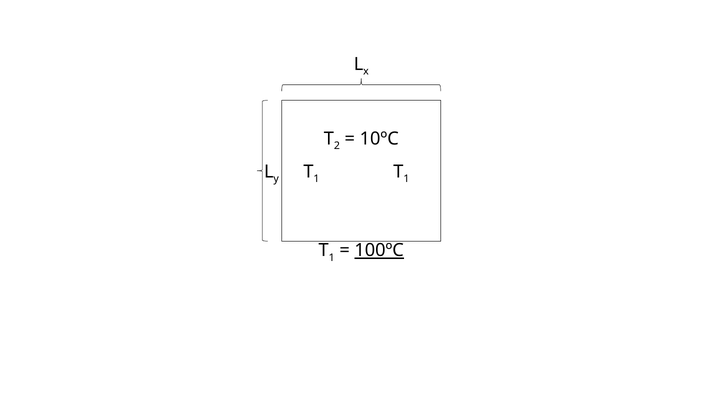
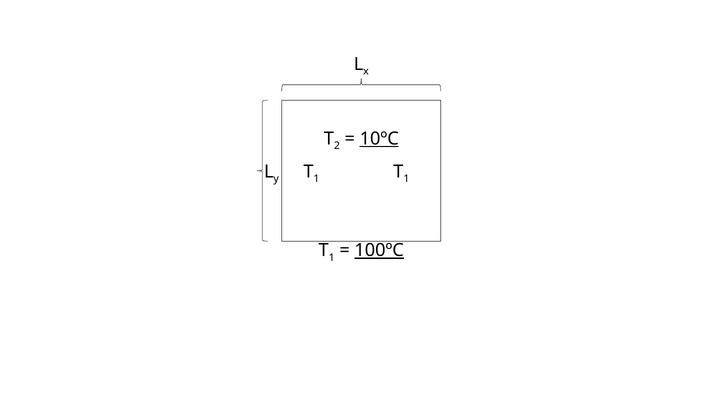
10ºC underline: none -> present (379, 139)
